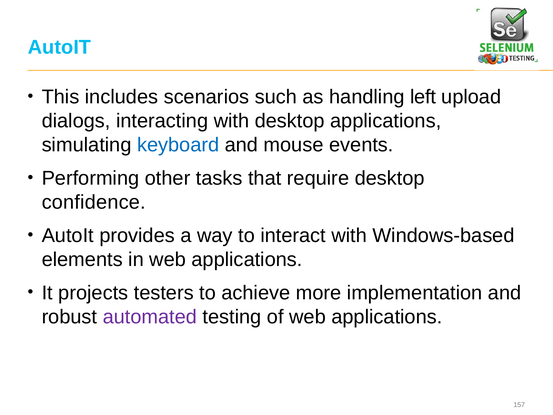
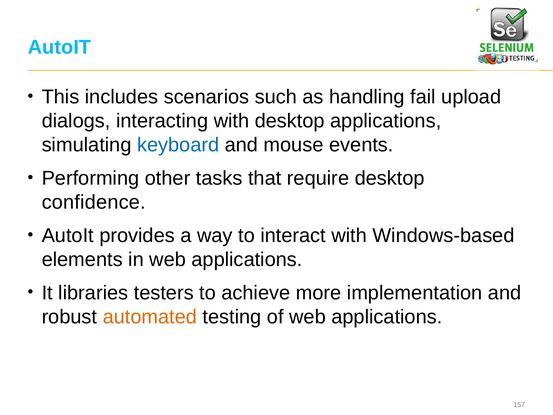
left: left -> fail (423, 97)
projects: projects -> libraries (93, 293)
automated colour: purple -> orange (150, 317)
